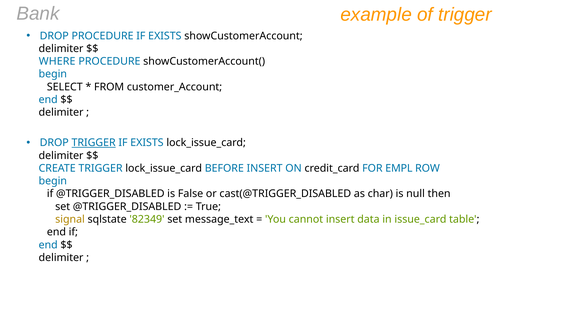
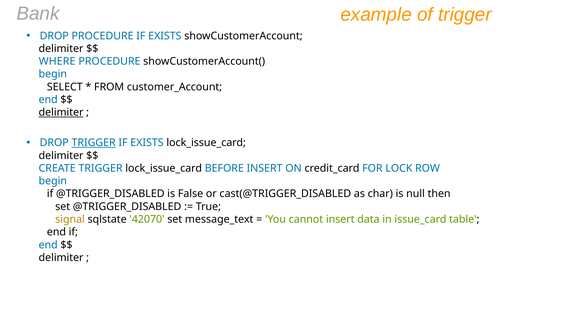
delimiter underline: none -> present (61, 112)
EMPL: EMPL -> LOCK (399, 168)
82349: 82349 -> 42070 (147, 219)
